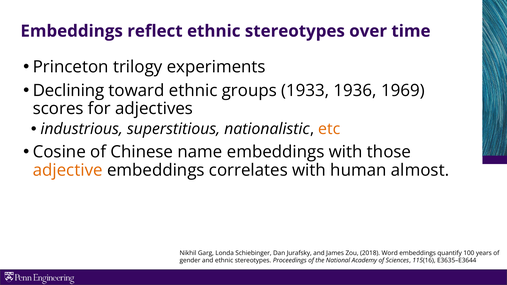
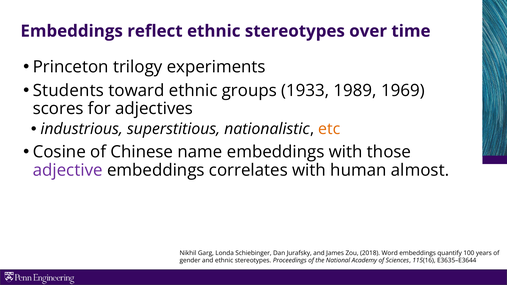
Declining: Declining -> Students (68, 91)
1936: 1936 -> 1989 (355, 91)
adjective colour: orange -> purple (68, 170)
